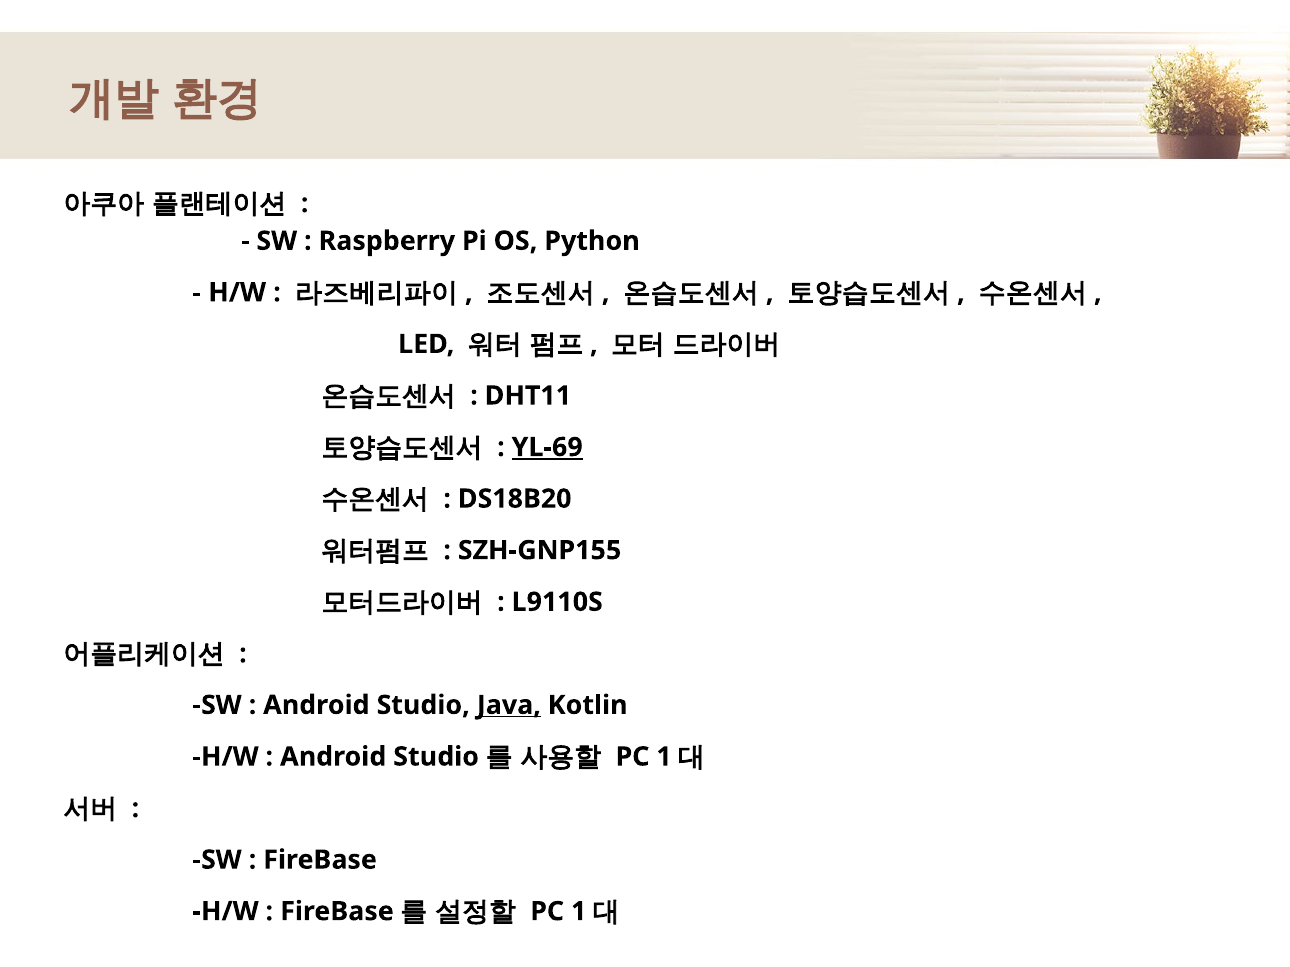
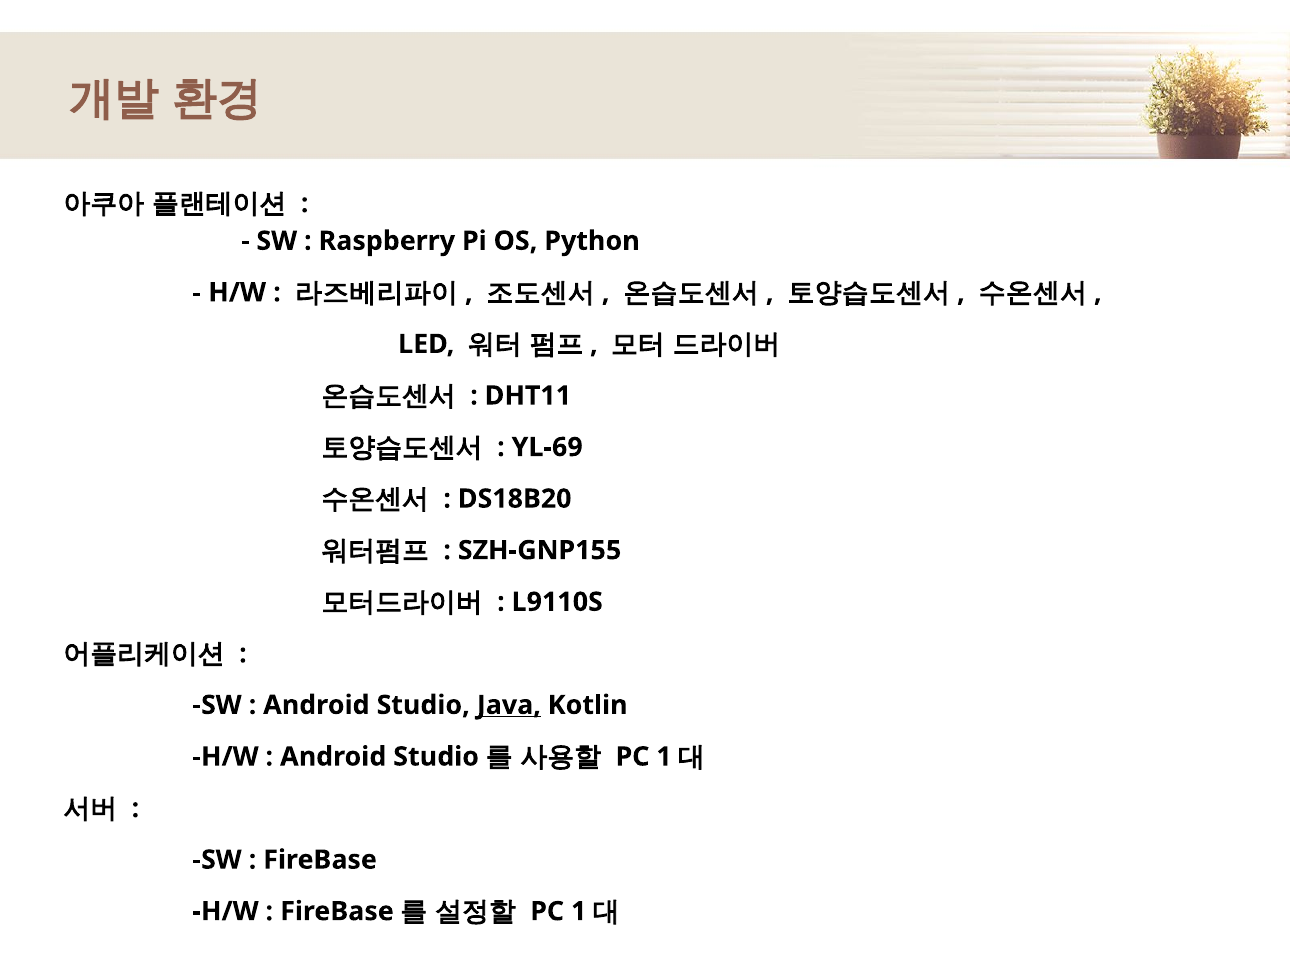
YL-69 underline: present -> none (547, 447)
